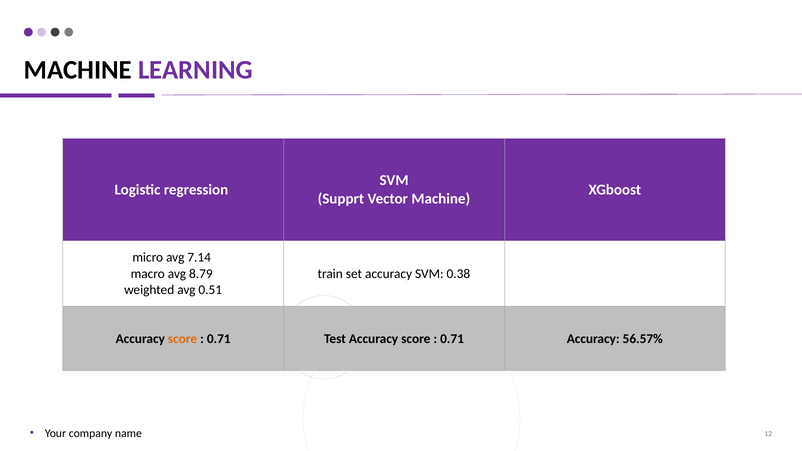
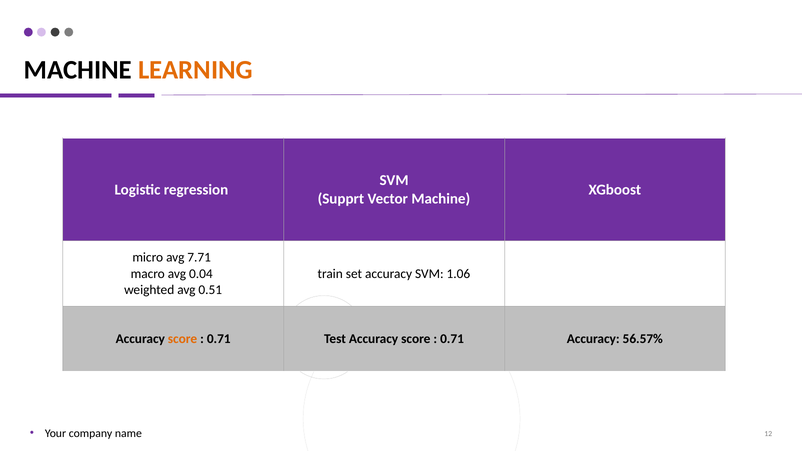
LEARNING colour: purple -> orange (195, 70)
7.14: 7.14 -> 7.71 (199, 257)
8.79: 8.79 -> 0.04 (201, 274)
0.38: 0.38 -> 1.06 (458, 274)
